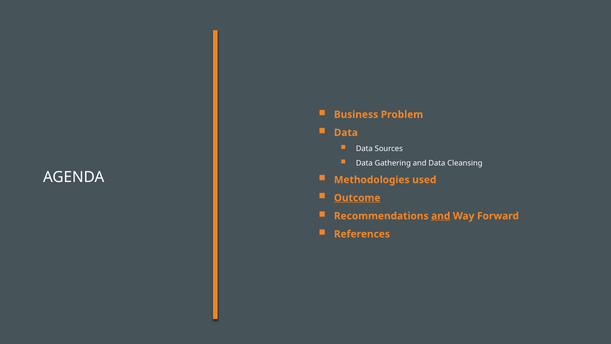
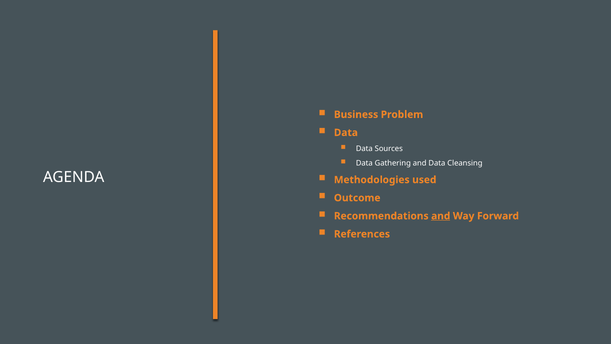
Outcome underline: present -> none (357, 198)
